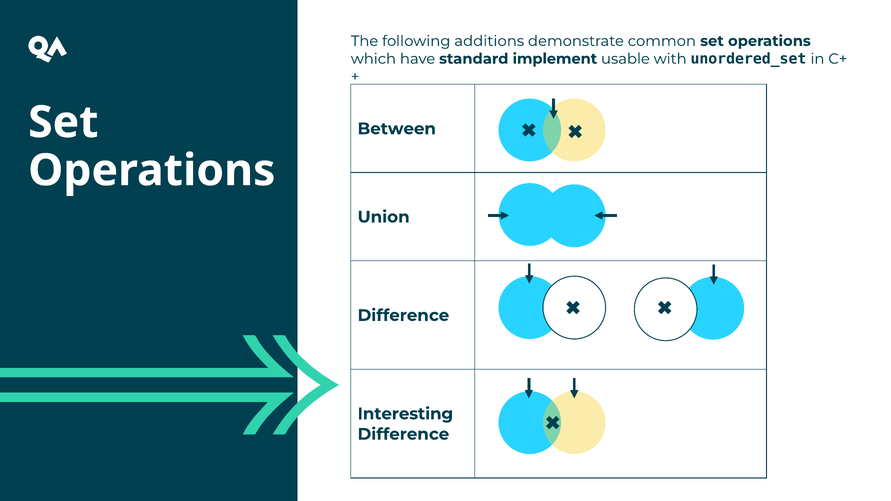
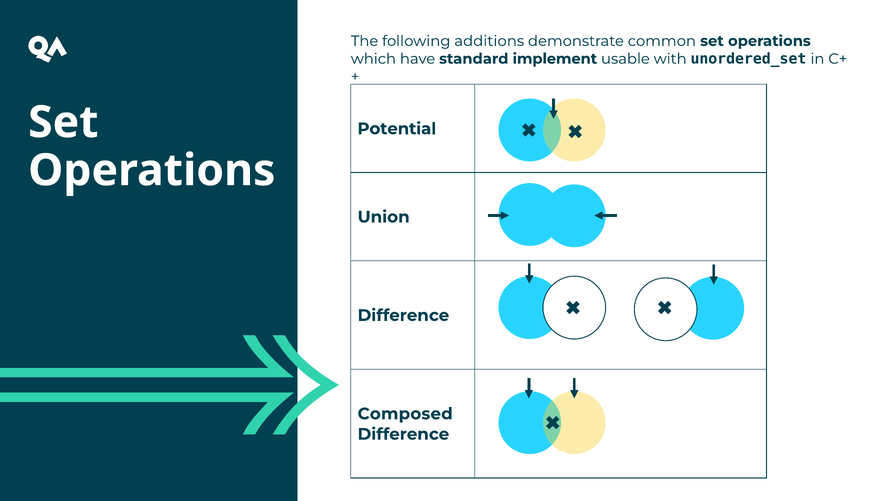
Between: Between -> Potential (397, 129)
Interesting: Interesting -> Composed (405, 414)
